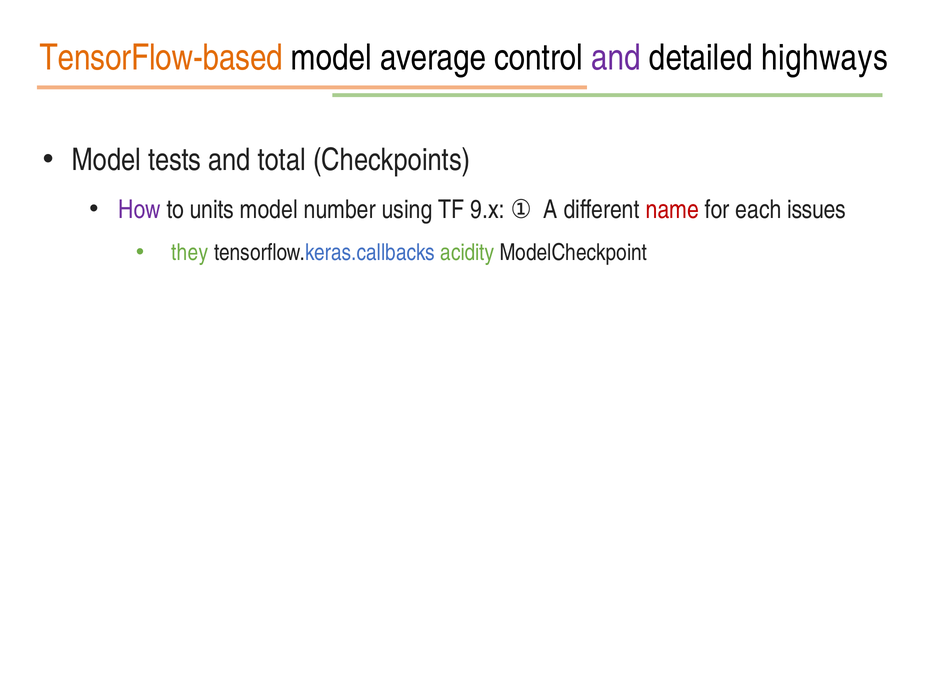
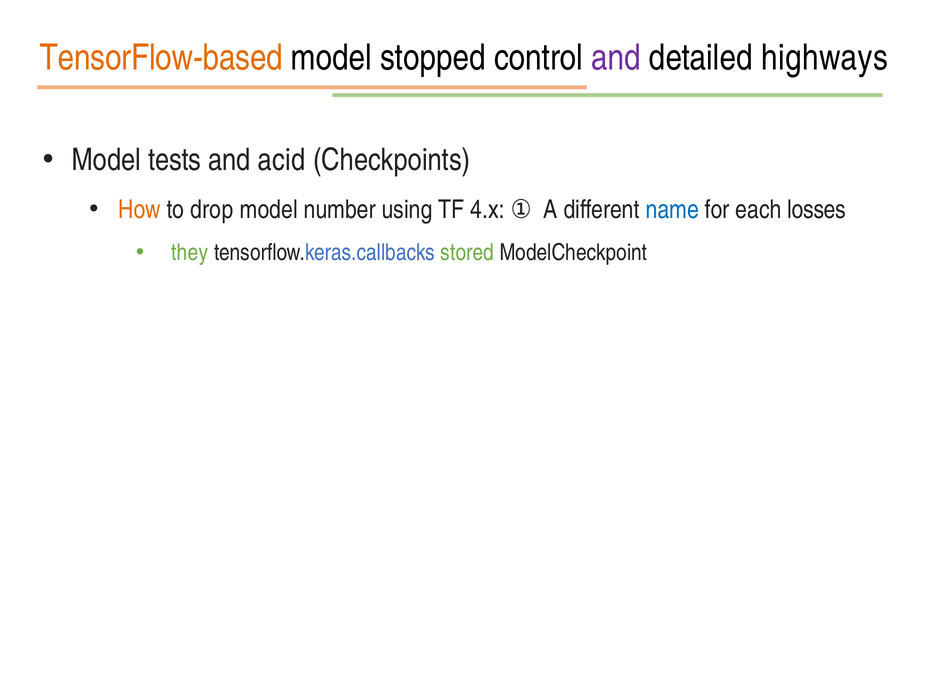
average: average -> stopped (433, 58)
total: total -> acid (282, 160)
How colour: purple -> orange (140, 210)
units: units -> drop (212, 210)
9.x: 9.x -> 4.x (487, 210)
name colour: red -> blue (672, 210)
issues: issues -> losses (817, 210)
acidity: acidity -> stored (467, 253)
